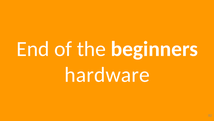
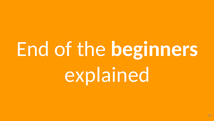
hardware: hardware -> explained (107, 74)
